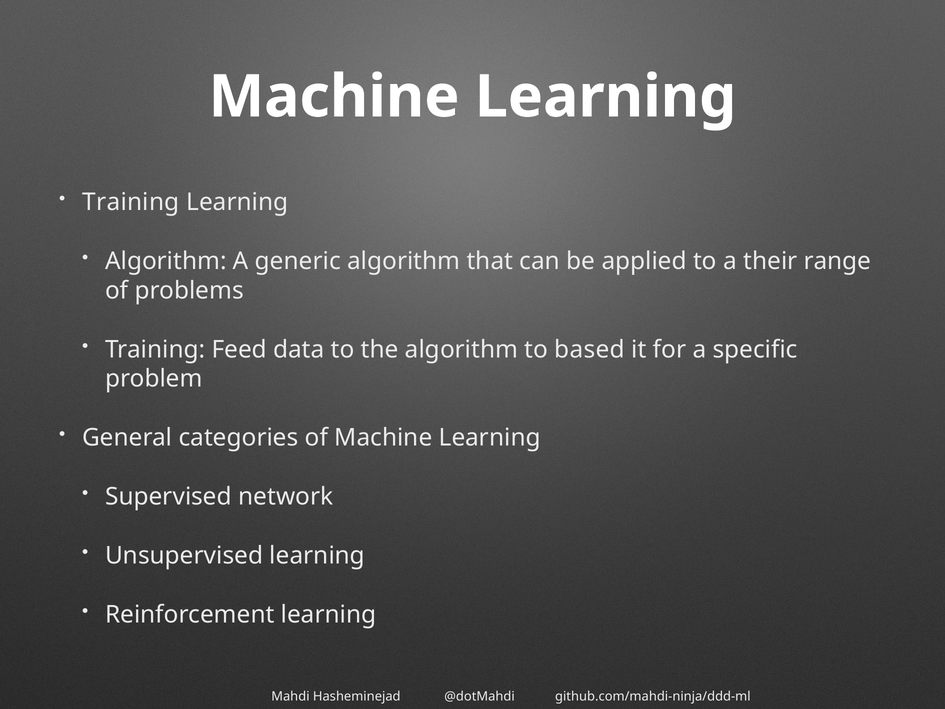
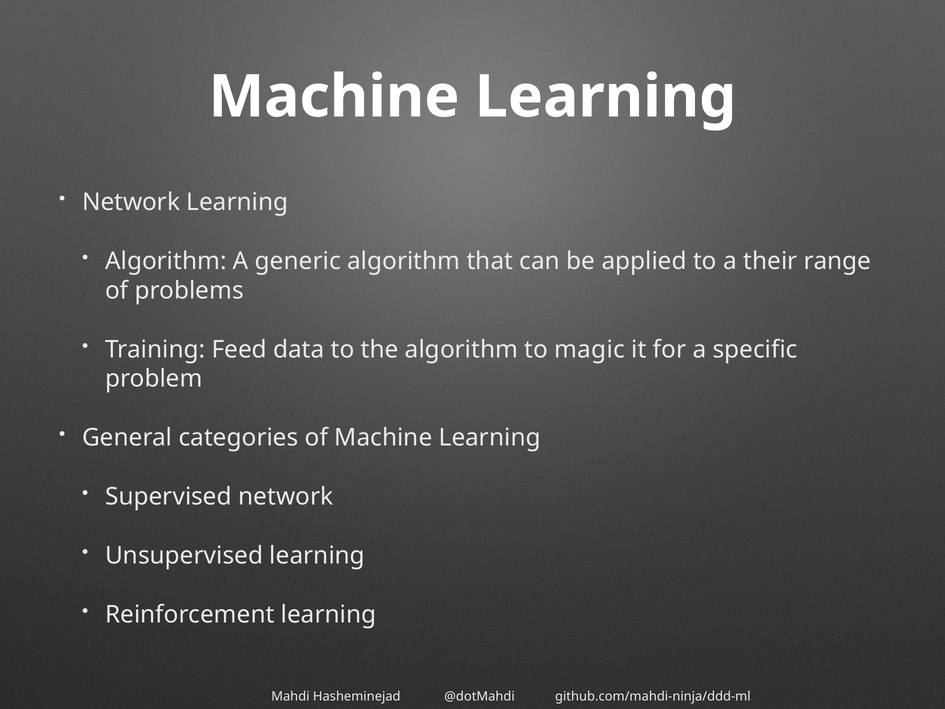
Training: Training -> Network (131, 202)
based: based -> magic (590, 349)
